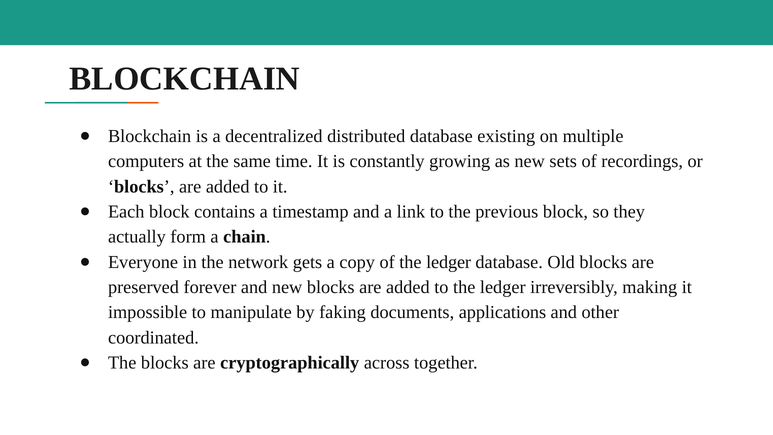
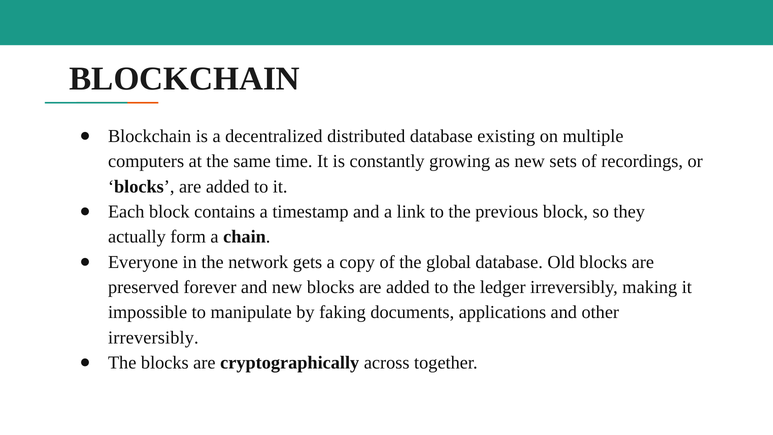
of the ledger: ledger -> global (449, 262)
coordinated: coordinated -> irreversibly (153, 338)
